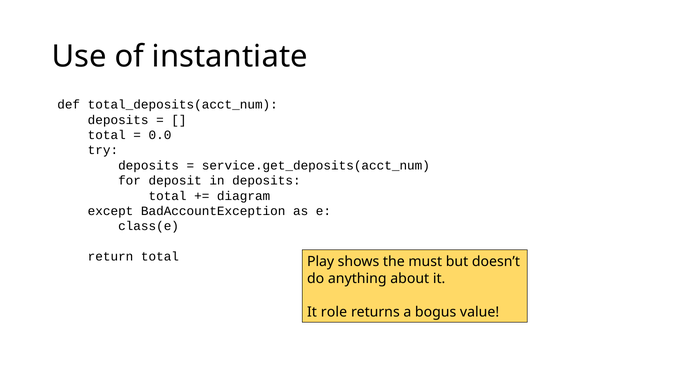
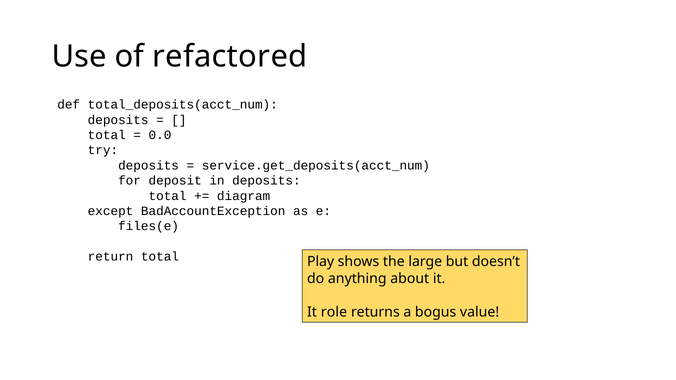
instantiate: instantiate -> refactored (230, 57)
class(e: class(e -> files(e (149, 226)
must: must -> large (425, 262)
